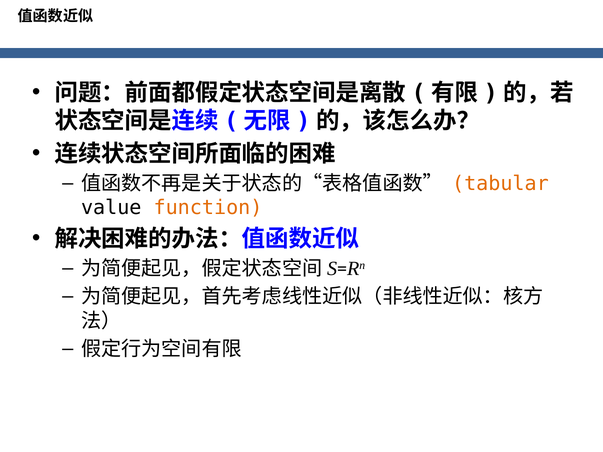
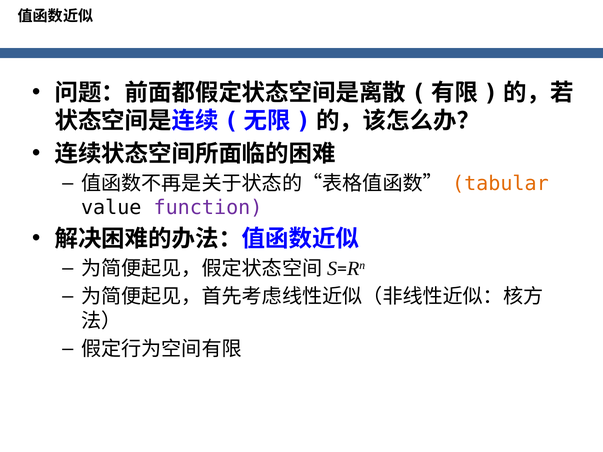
function colour: orange -> purple (208, 208)
